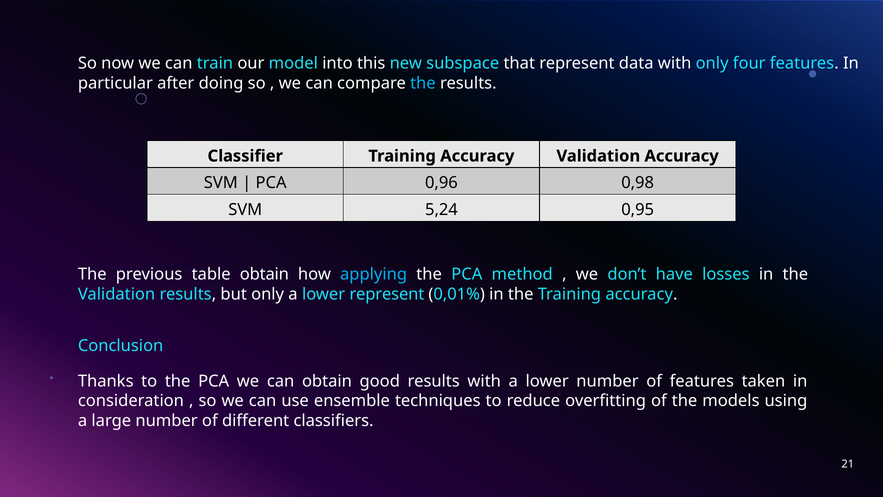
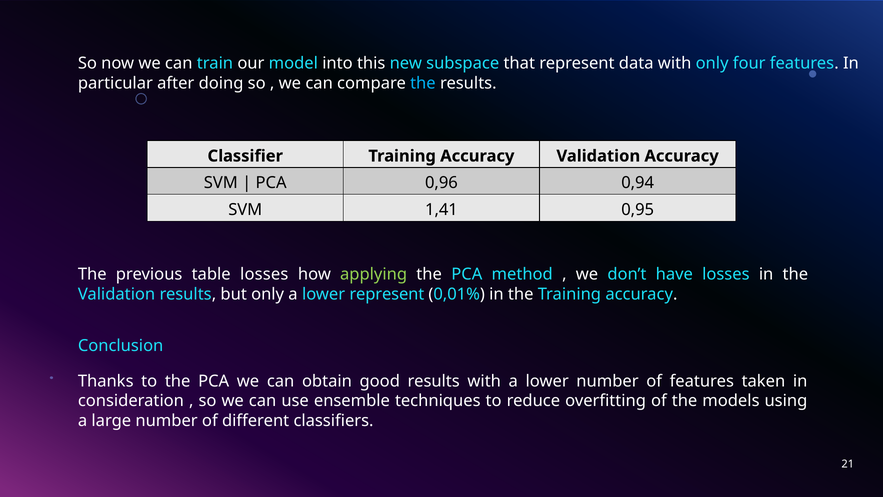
0,98: 0,98 -> 0,94 (638, 183)
5,24: 5,24 -> 1,41 (441, 210)
table obtain: obtain -> losses (264, 274)
applying colour: light blue -> light green (374, 274)
